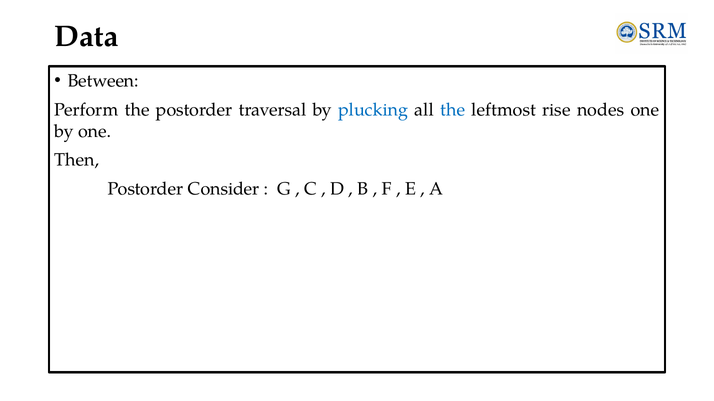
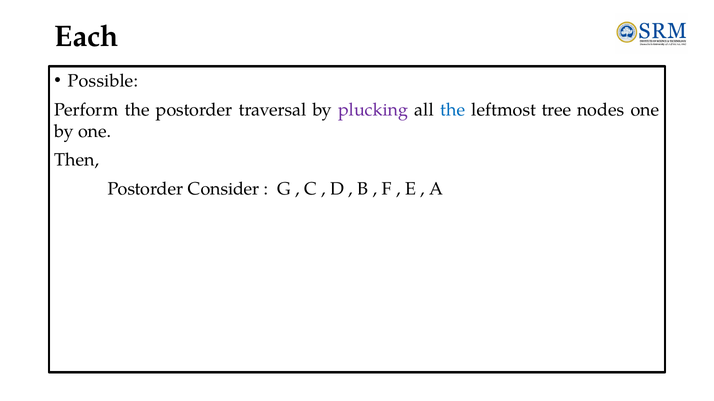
Data: Data -> Each (87, 36)
Between: Between -> Possible (103, 81)
plucking colour: blue -> purple (373, 110)
rise: rise -> tree (557, 110)
